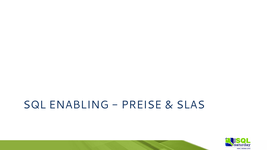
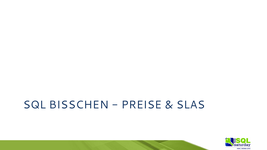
ENABLING: ENABLING -> BISSCHEN (79, 105)
